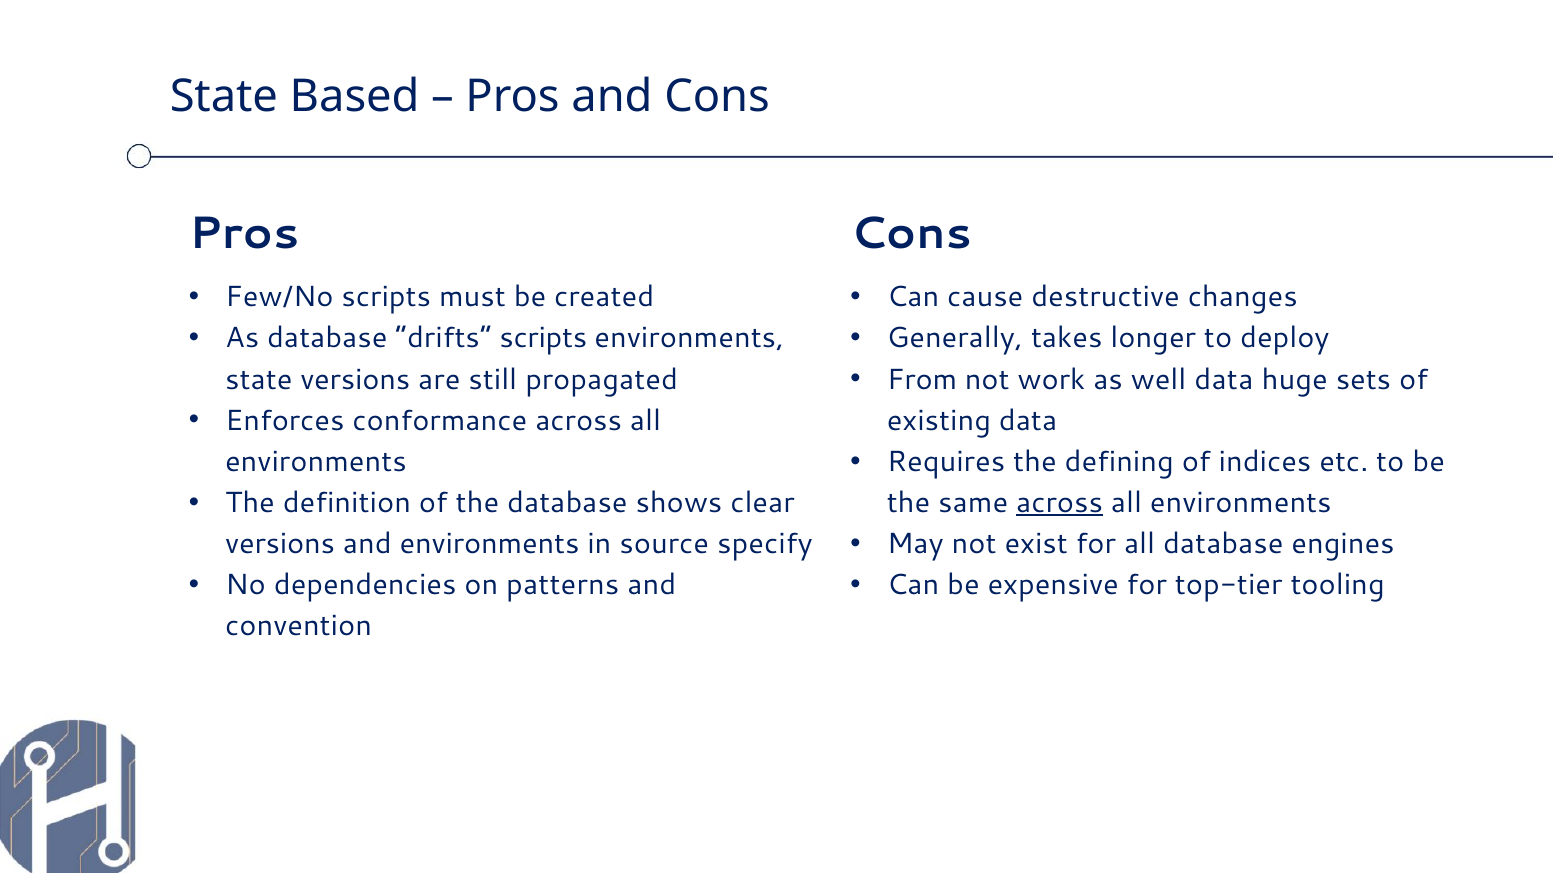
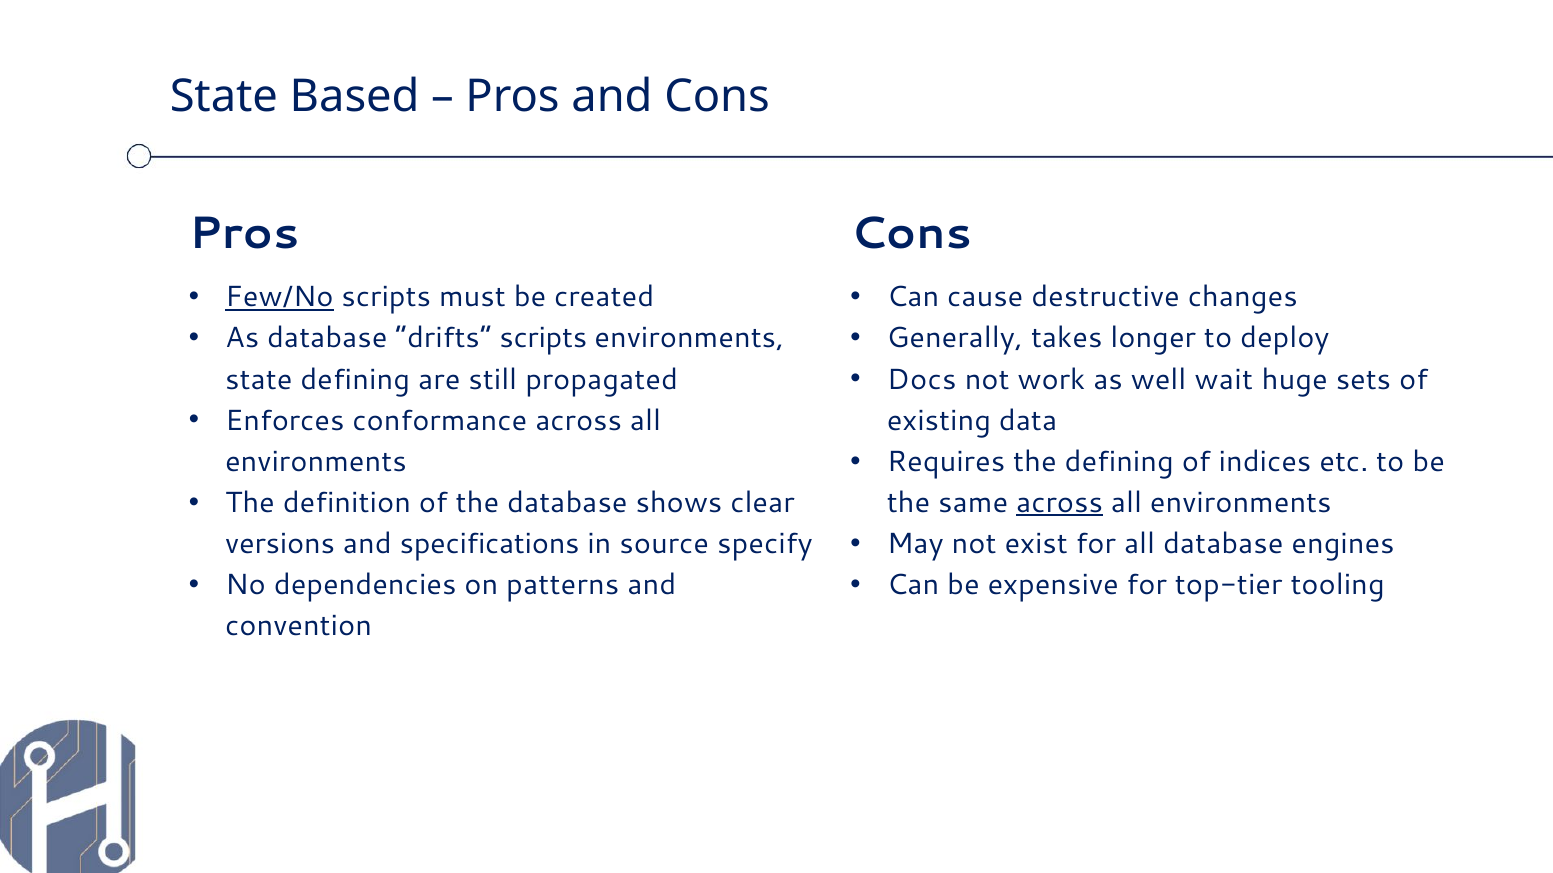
Few/No underline: none -> present (279, 297)
From: From -> Docs (922, 380)
well data: data -> wait (1224, 380)
state versions: versions -> defining (355, 380)
and environments: environments -> specifications (490, 544)
